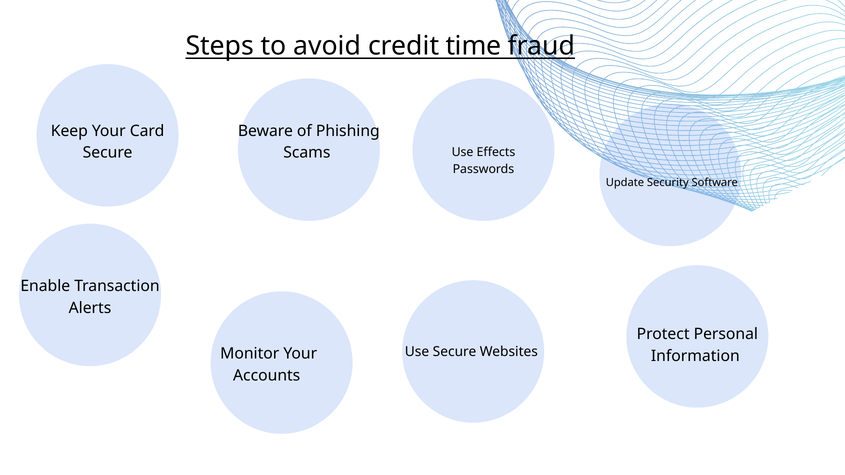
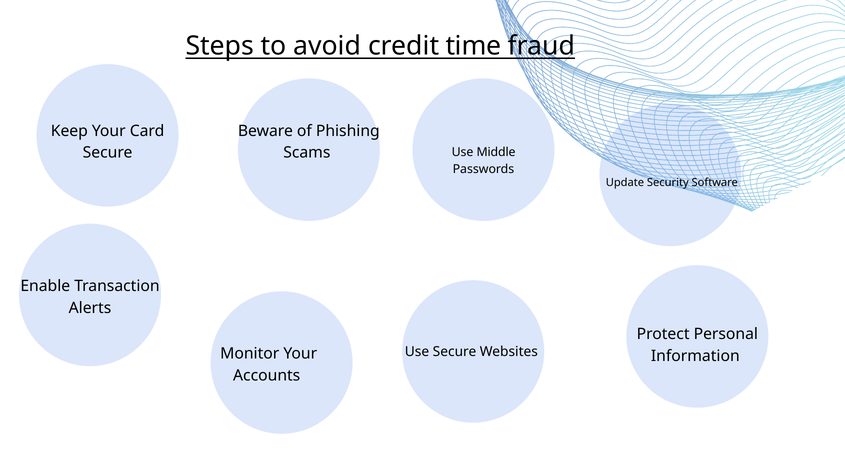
Effects: Effects -> Middle (496, 152)
